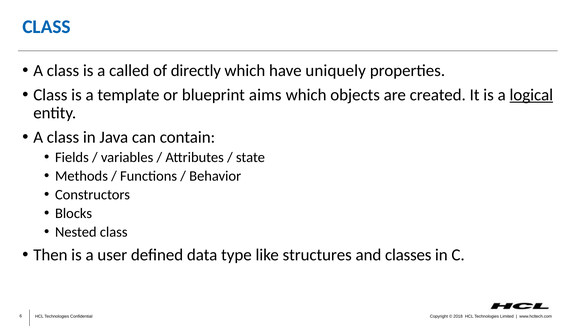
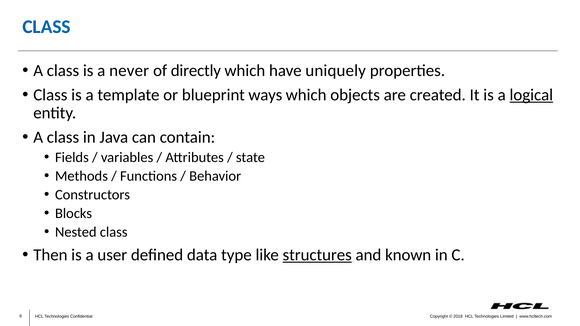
called: called -> never (129, 71)
aims: aims -> ways (265, 95)
structures underline: none -> present (317, 255)
classes: classes -> known (408, 255)
